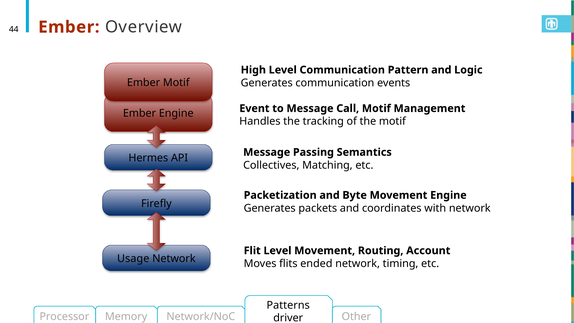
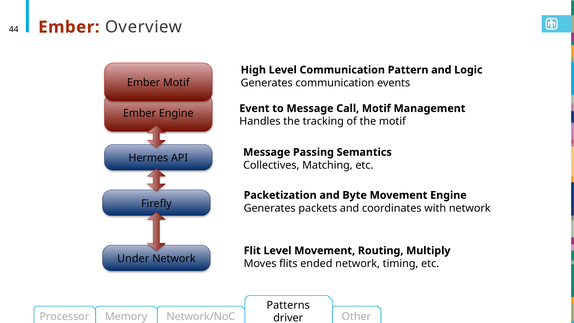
Account: Account -> Multiply (428, 251)
Usage: Usage -> Under (133, 259)
